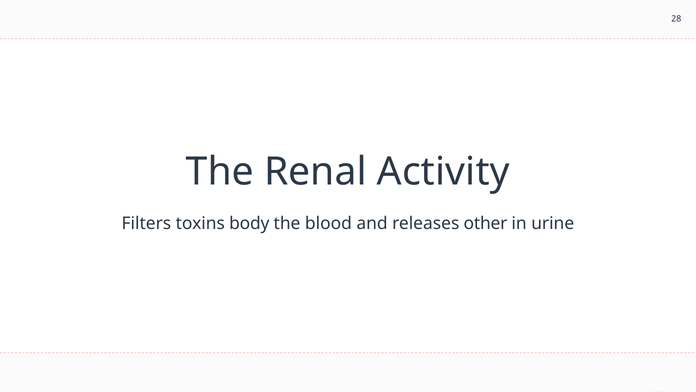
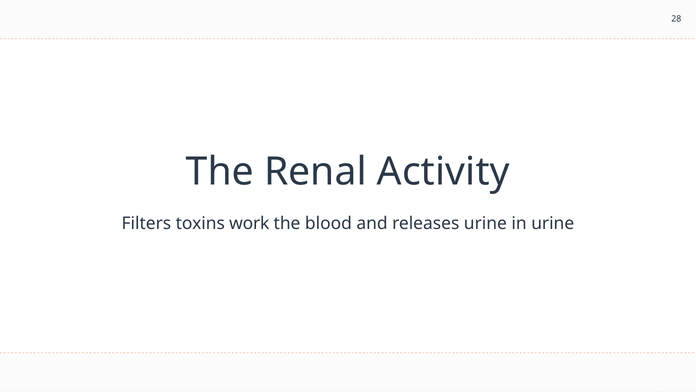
body: body -> work (249, 223)
releases other: other -> urine (485, 223)
